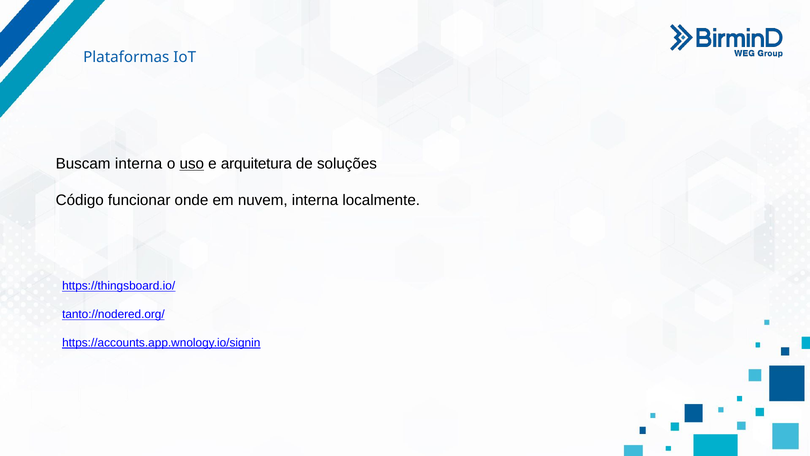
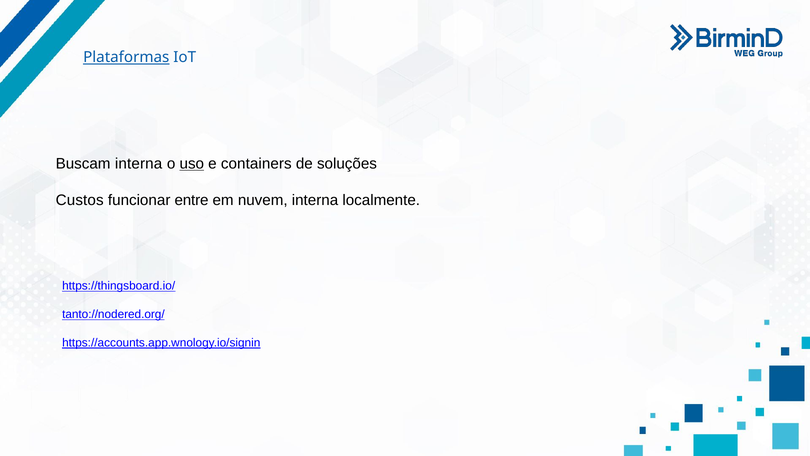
Plataformas underline: none -> present (126, 57)
arquitetura: arquitetura -> containers (256, 164)
Código: Código -> Custos (80, 200)
onde: onde -> entre (192, 200)
